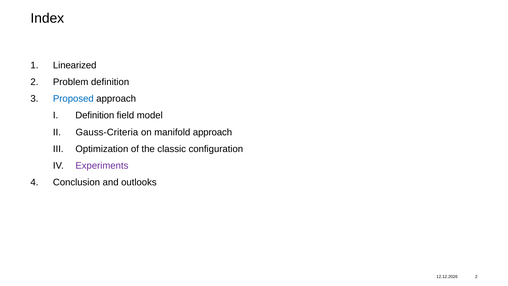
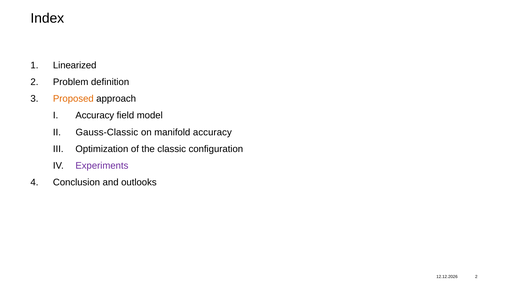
Proposed colour: blue -> orange (73, 99)
Definition: Definition -> Accuracy (95, 115)
Gauss-Criteria: Gauss-Criteria -> Gauss-Classic (107, 132)
manifold approach: approach -> accuracy (212, 132)
